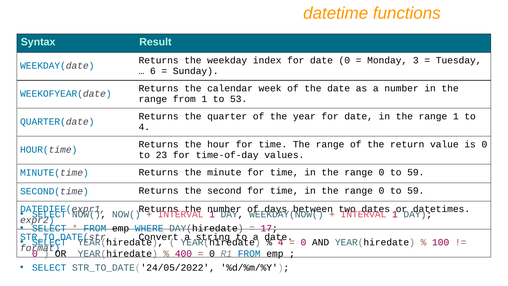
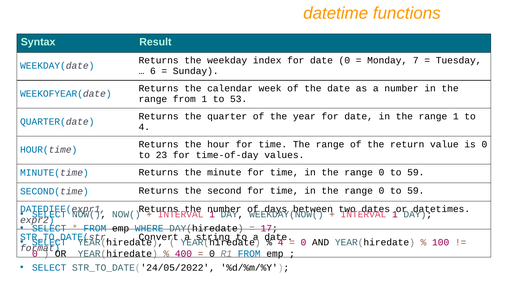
3: 3 -> 7 (416, 60)
